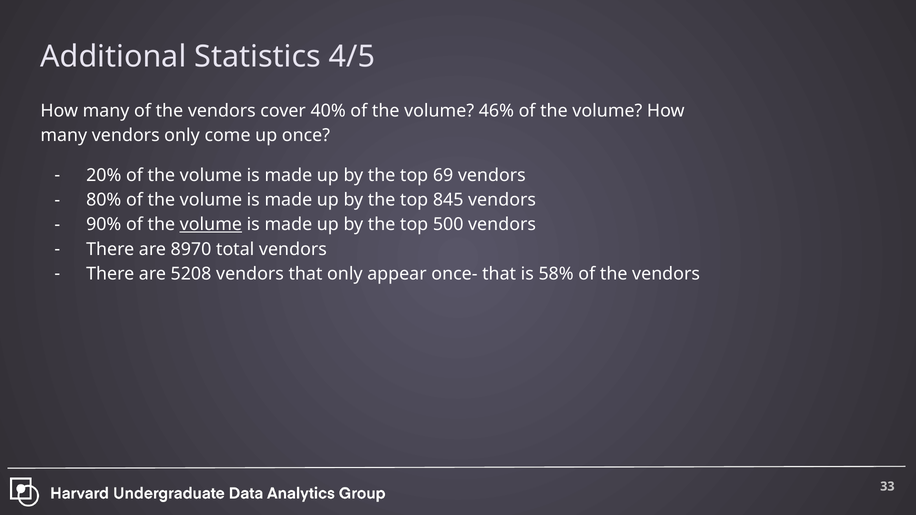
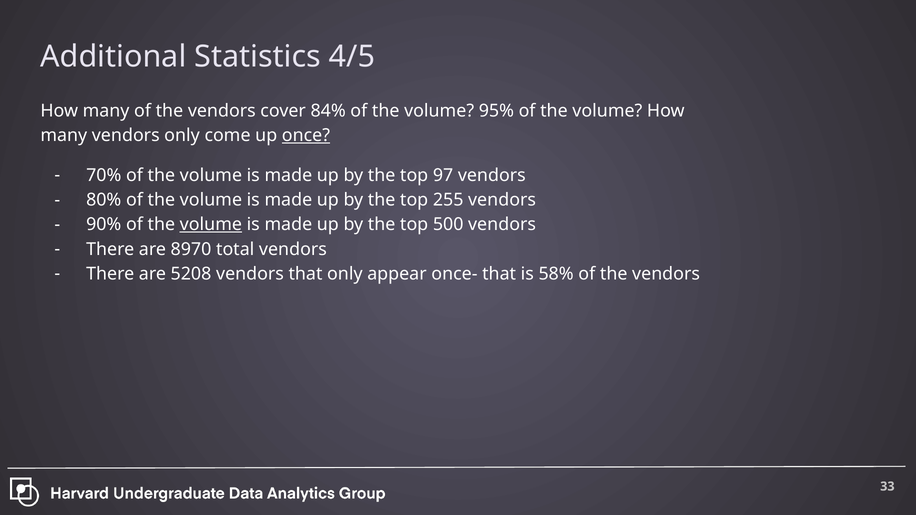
40%: 40% -> 84% (328, 111)
46%: 46% -> 95% (496, 111)
once underline: none -> present (306, 135)
20%: 20% -> 70% (104, 175)
69: 69 -> 97 (443, 175)
845: 845 -> 255 (448, 200)
